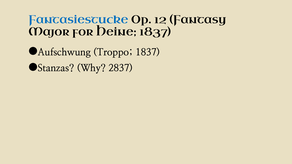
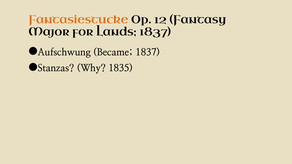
Fantasiestucke colour: blue -> orange (78, 20)
Heine: Heine -> Lands (116, 32)
Troppo: Troppo -> Became (113, 52)
2837: 2837 -> 1835 (121, 68)
